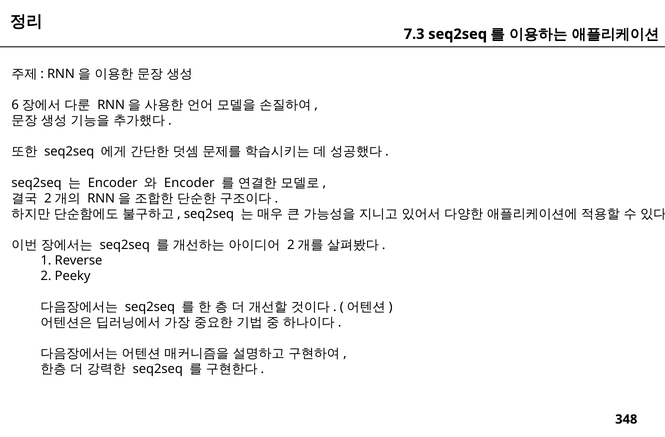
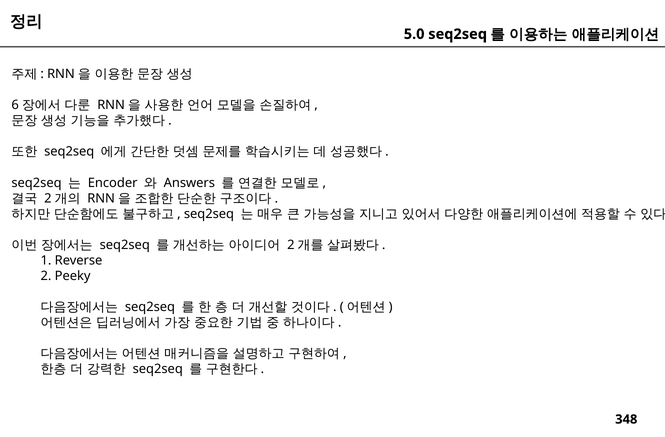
7.3: 7.3 -> 5.0 (414, 34)
Encoder: Encoder -> Answers (189, 183)
